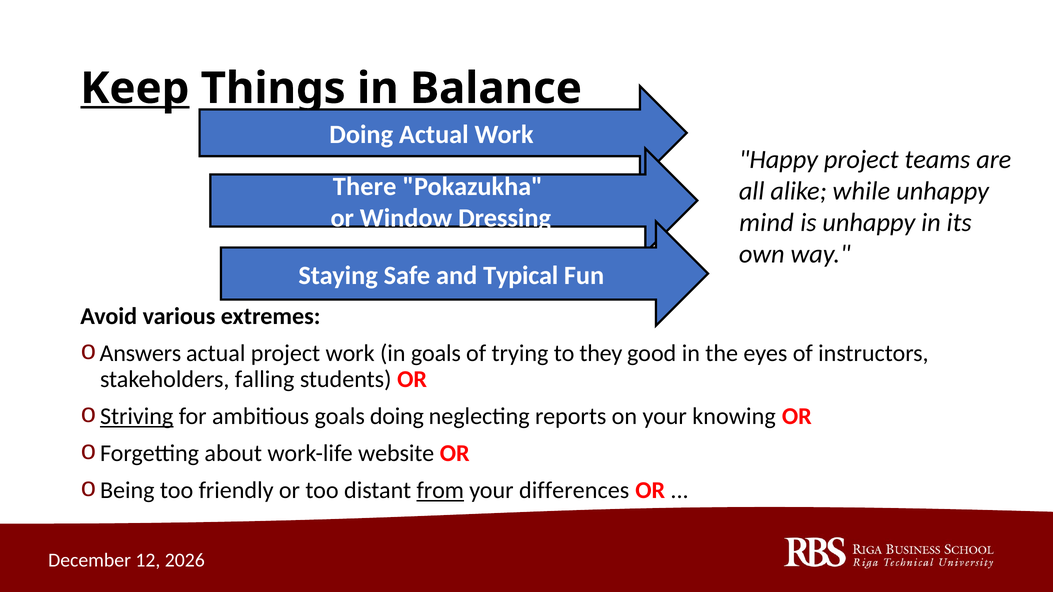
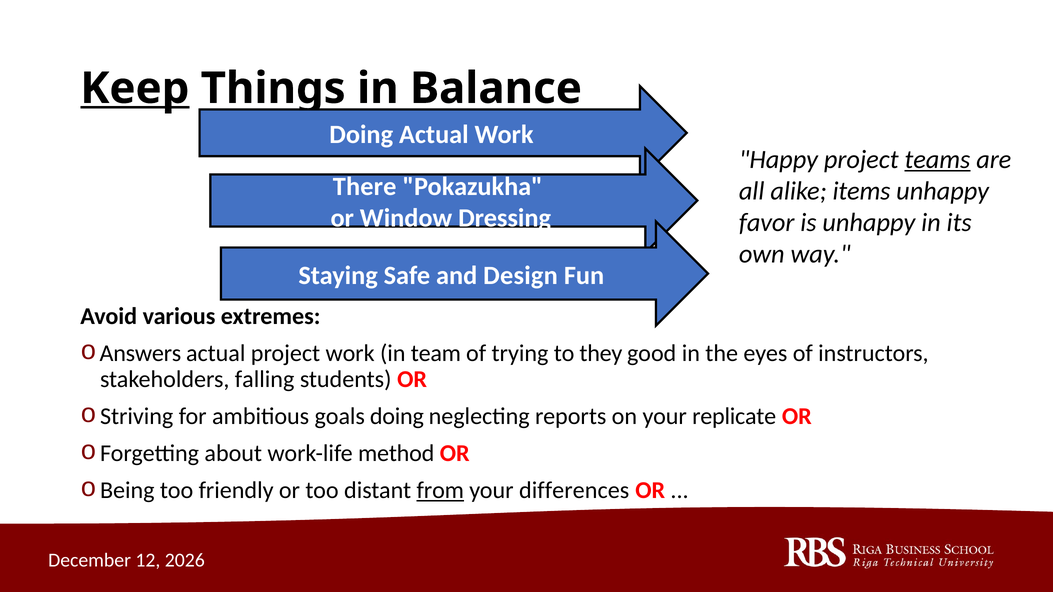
teams underline: none -> present (937, 160)
while: while -> items (861, 191)
mind: mind -> favor (767, 223)
Typical: Typical -> Design (521, 276)
in goals: goals -> team (436, 353)
Striving underline: present -> none (137, 416)
knowing: knowing -> replicate (734, 416)
website: website -> method (396, 454)
